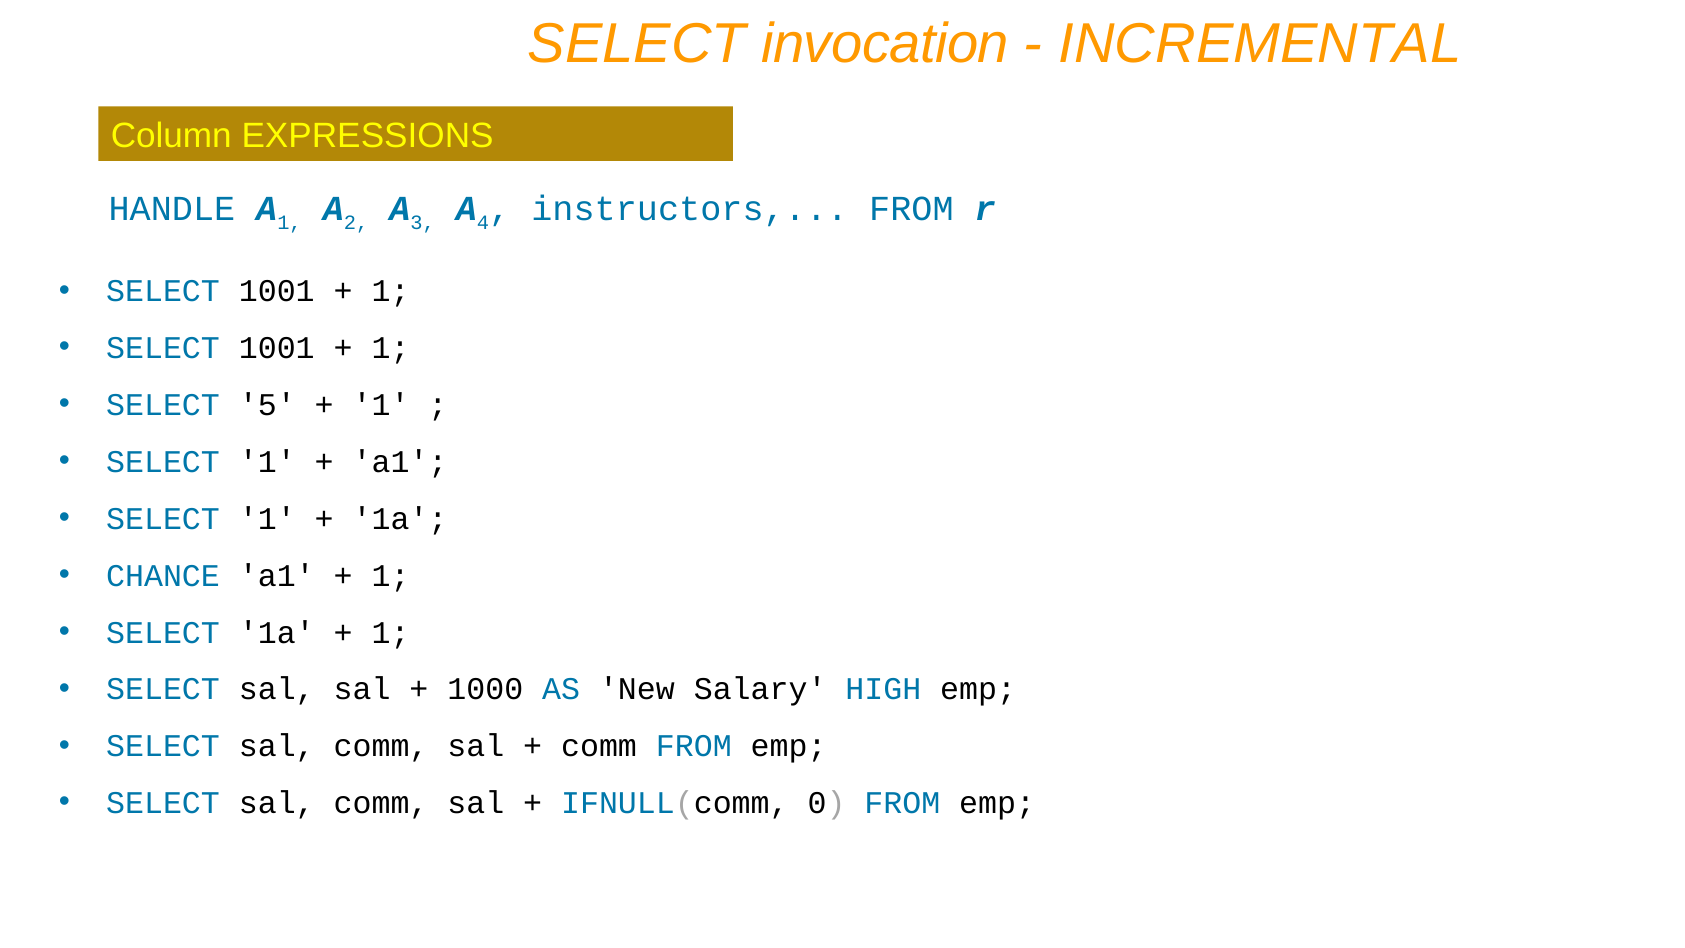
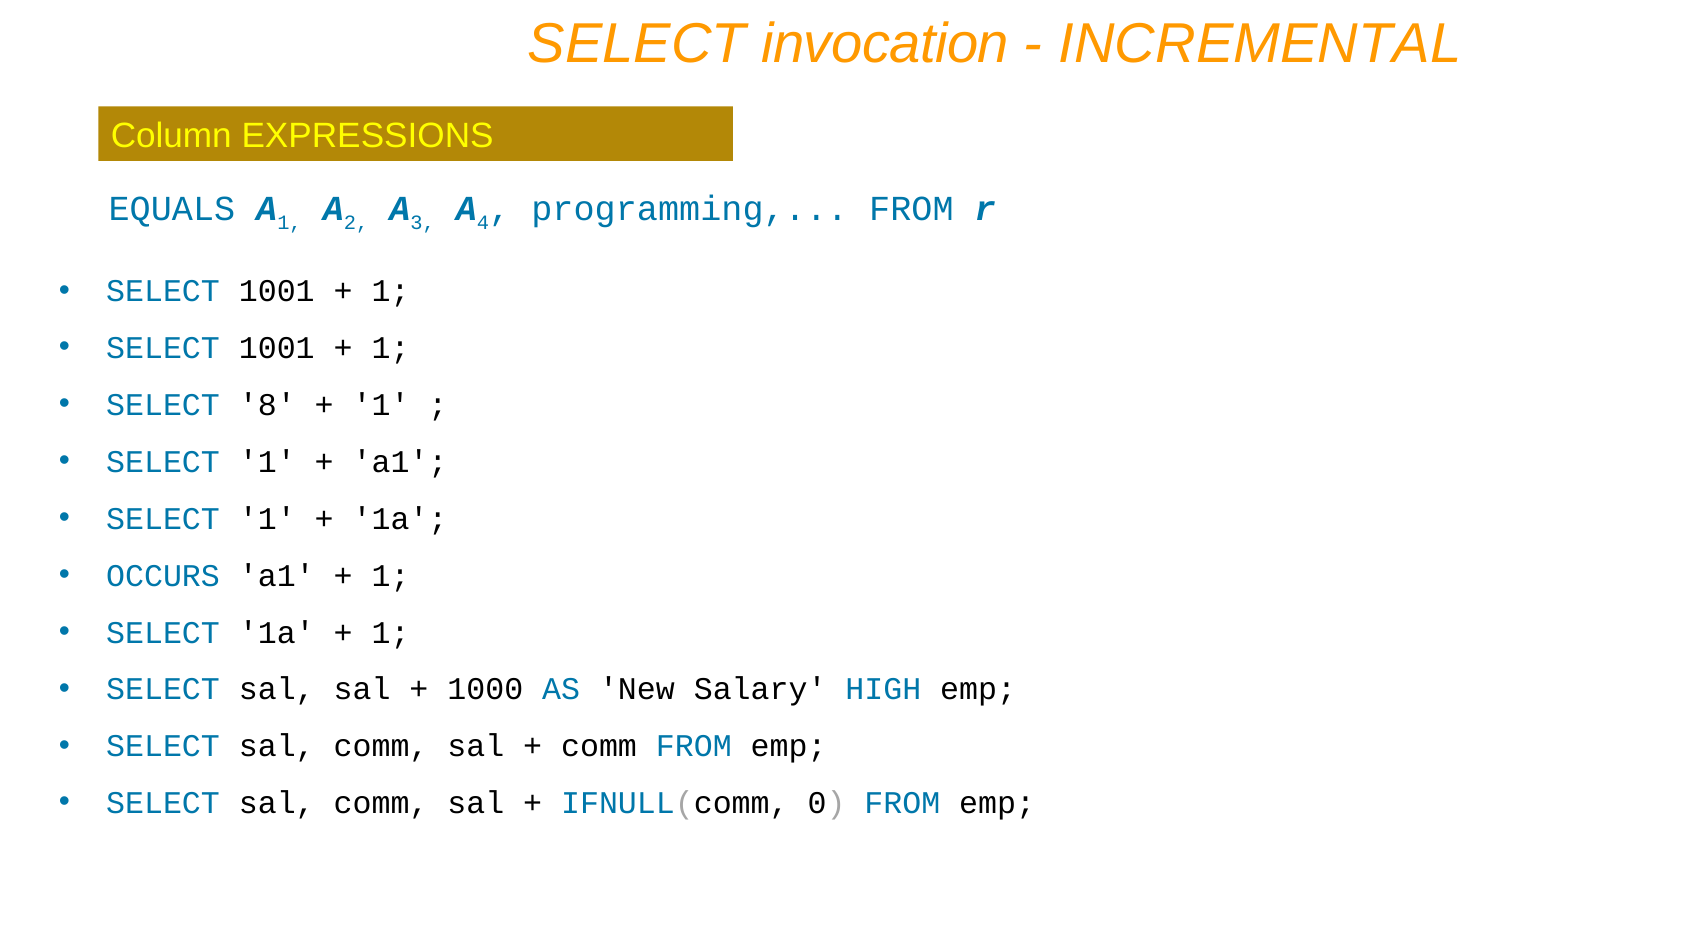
HANDLE: HANDLE -> EQUALS (172, 209)
instructors: instructors -> programming (690, 209)
5: 5 -> 8 (267, 405)
CHANCE: CHANCE -> OCCURS (163, 576)
